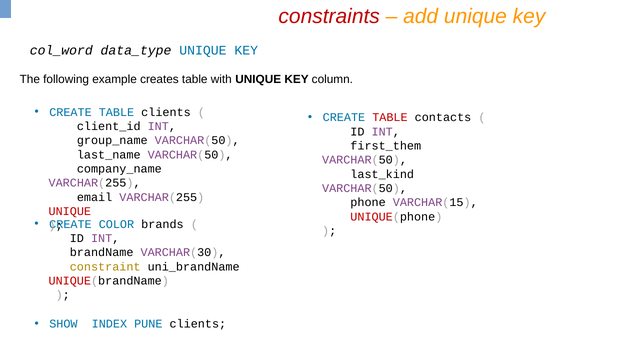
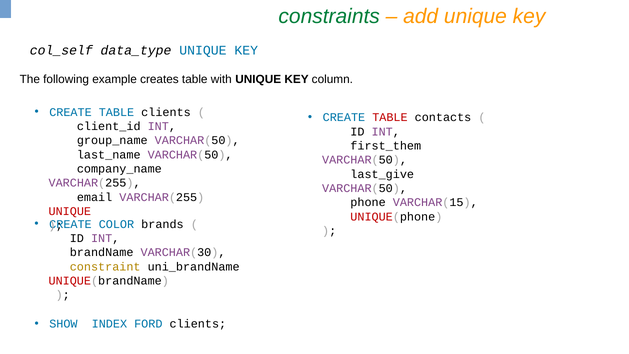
constraints colour: red -> green (329, 16)
col_word: col_word -> col_self (61, 51)
last_kind: last_kind -> last_give (382, 174)
PUNE: PUNE -> FORD (148, 324)
